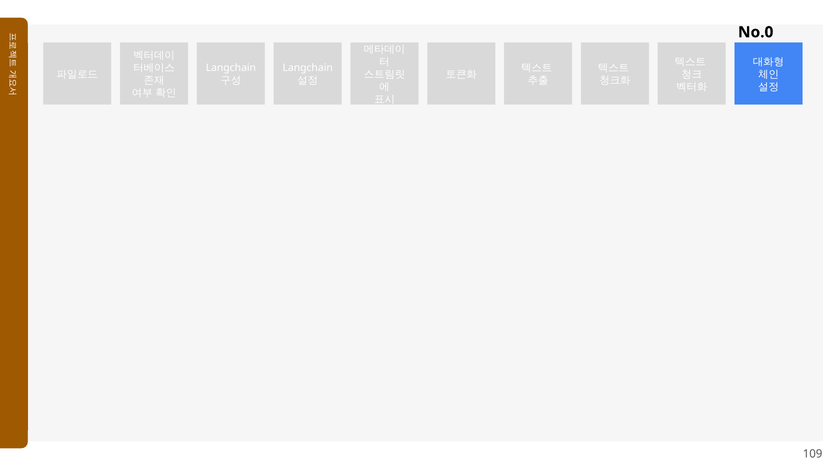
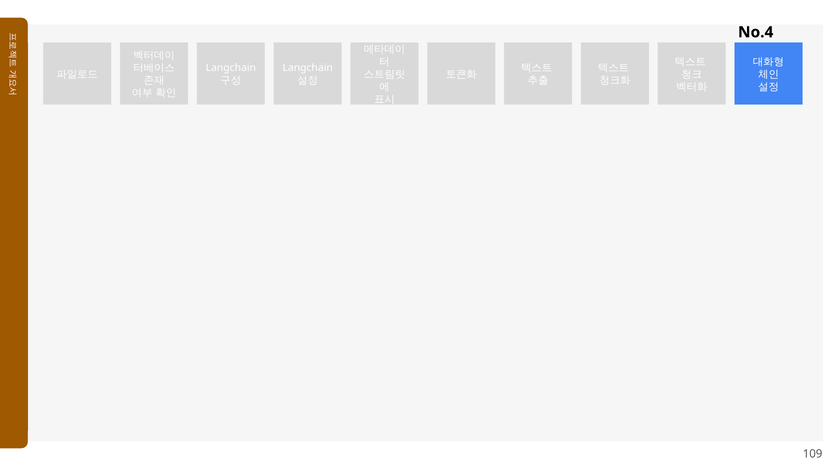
No.0: No.0 -> No.4 (756, 32)
